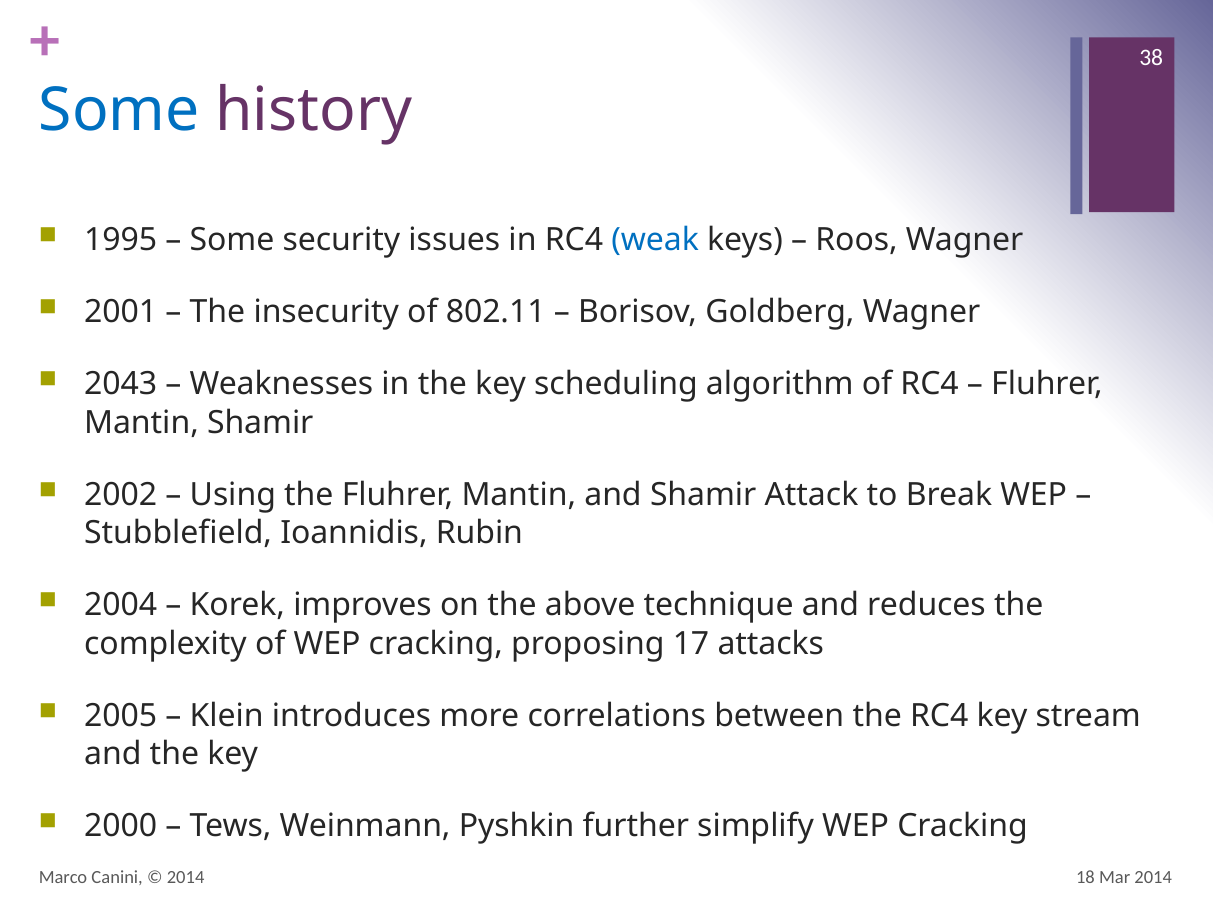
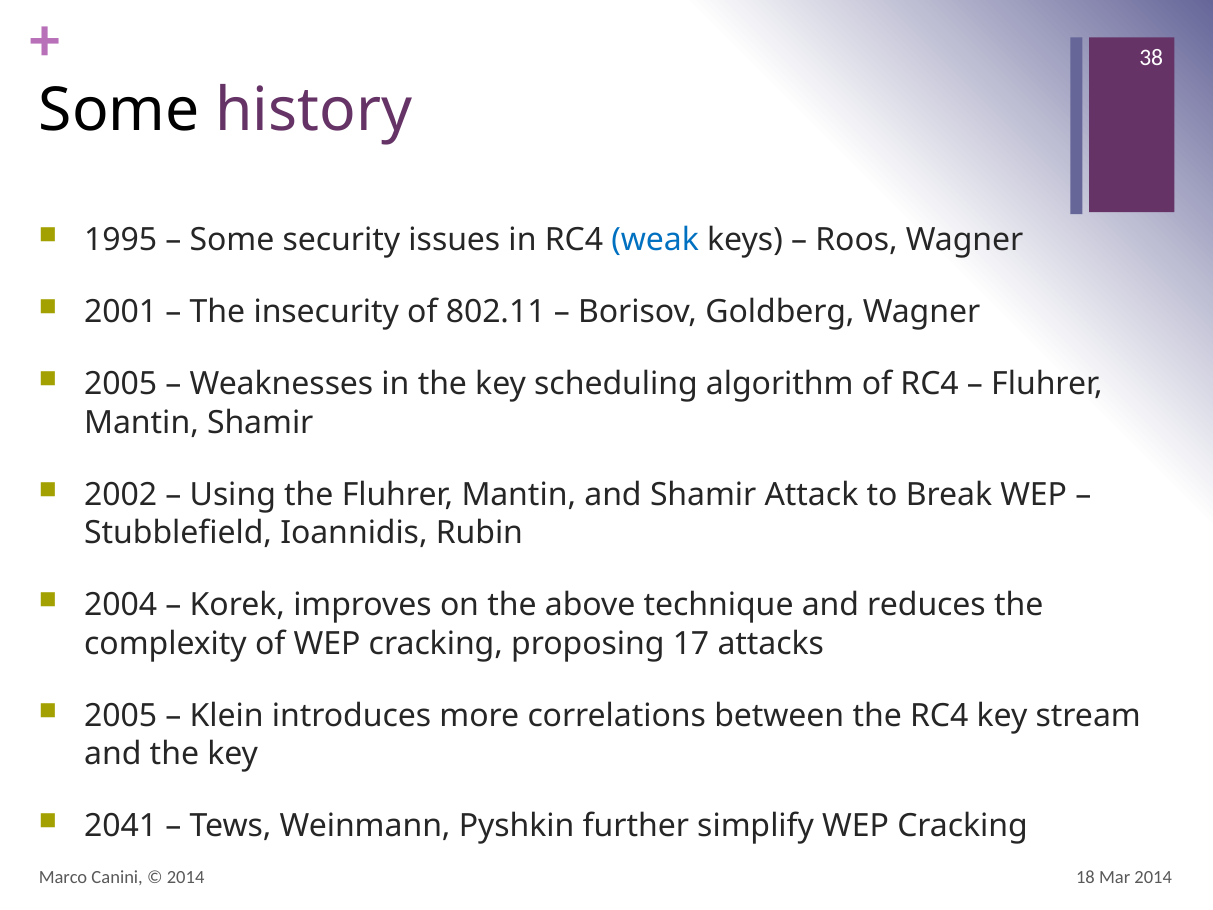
Some colour: blue -> black (119, 111)
2043: 2043 -> 2005 (121, 384)
2000: 2000 -> 2041 (121, 826)
